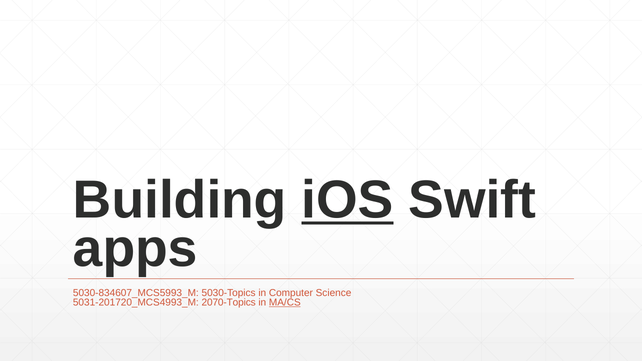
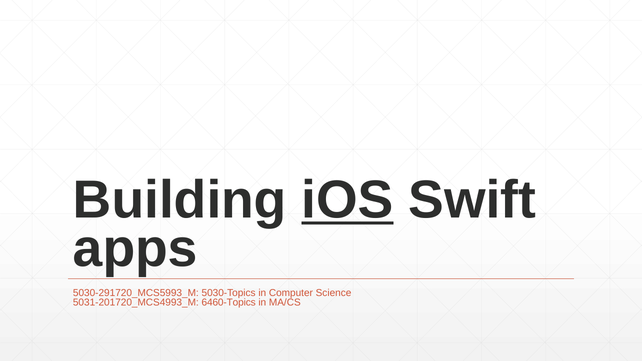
5030-834607_MCS5993_M: 5030-834607_MCS5993_M -> 5030-291720_MCS5993_M (136, 293)
2070-Topics: 2070-Topics -> 6460-Topics (229, 303)
MA/CS underline: present -> none (285, 303)
